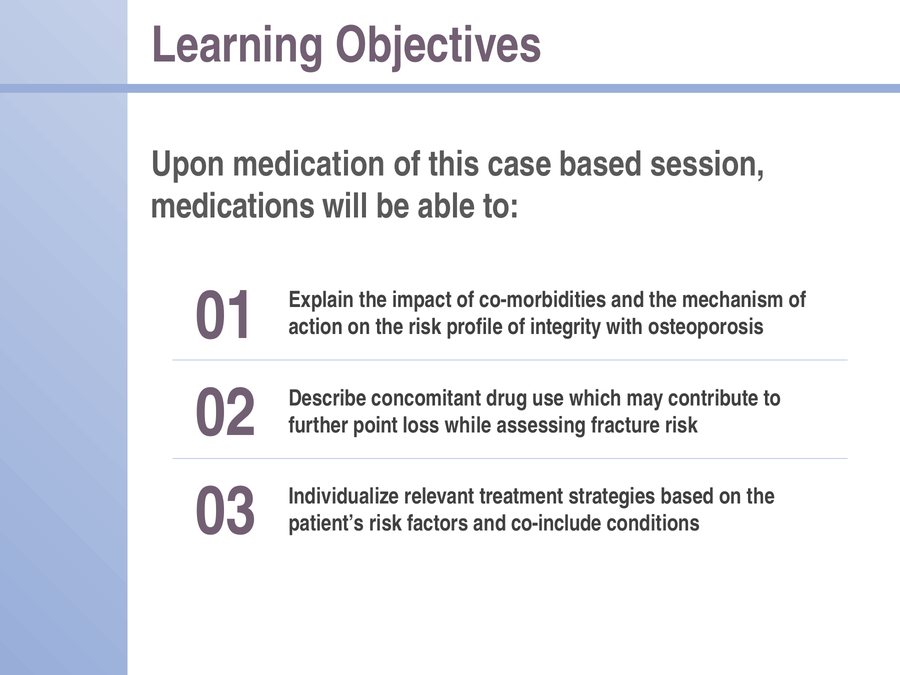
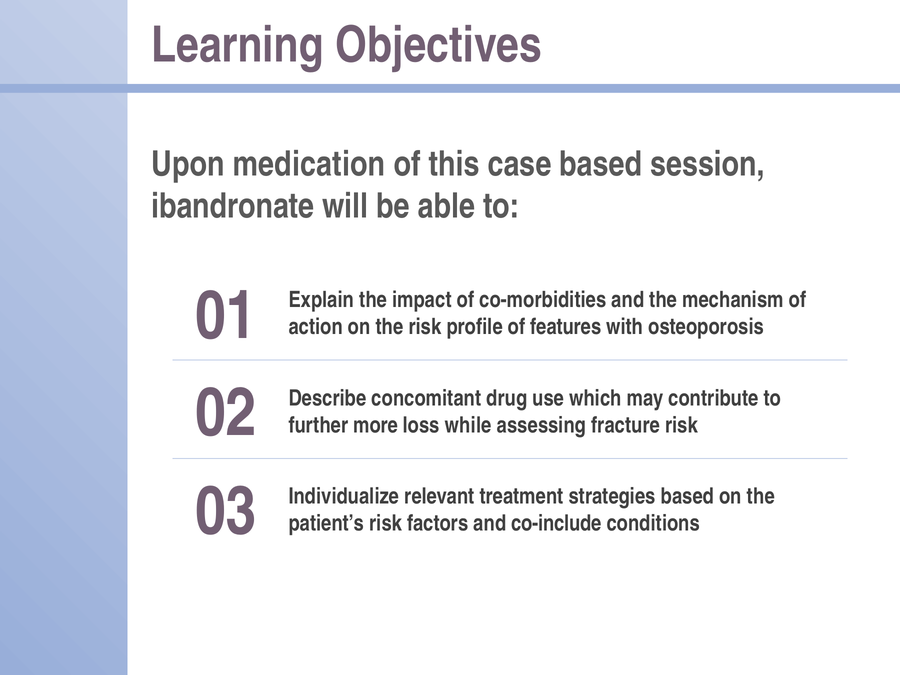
medications: medications -> ibandronate (233, 206)
integrity: integrity -> features (566, 327)
point: point -> more (376, 425)
